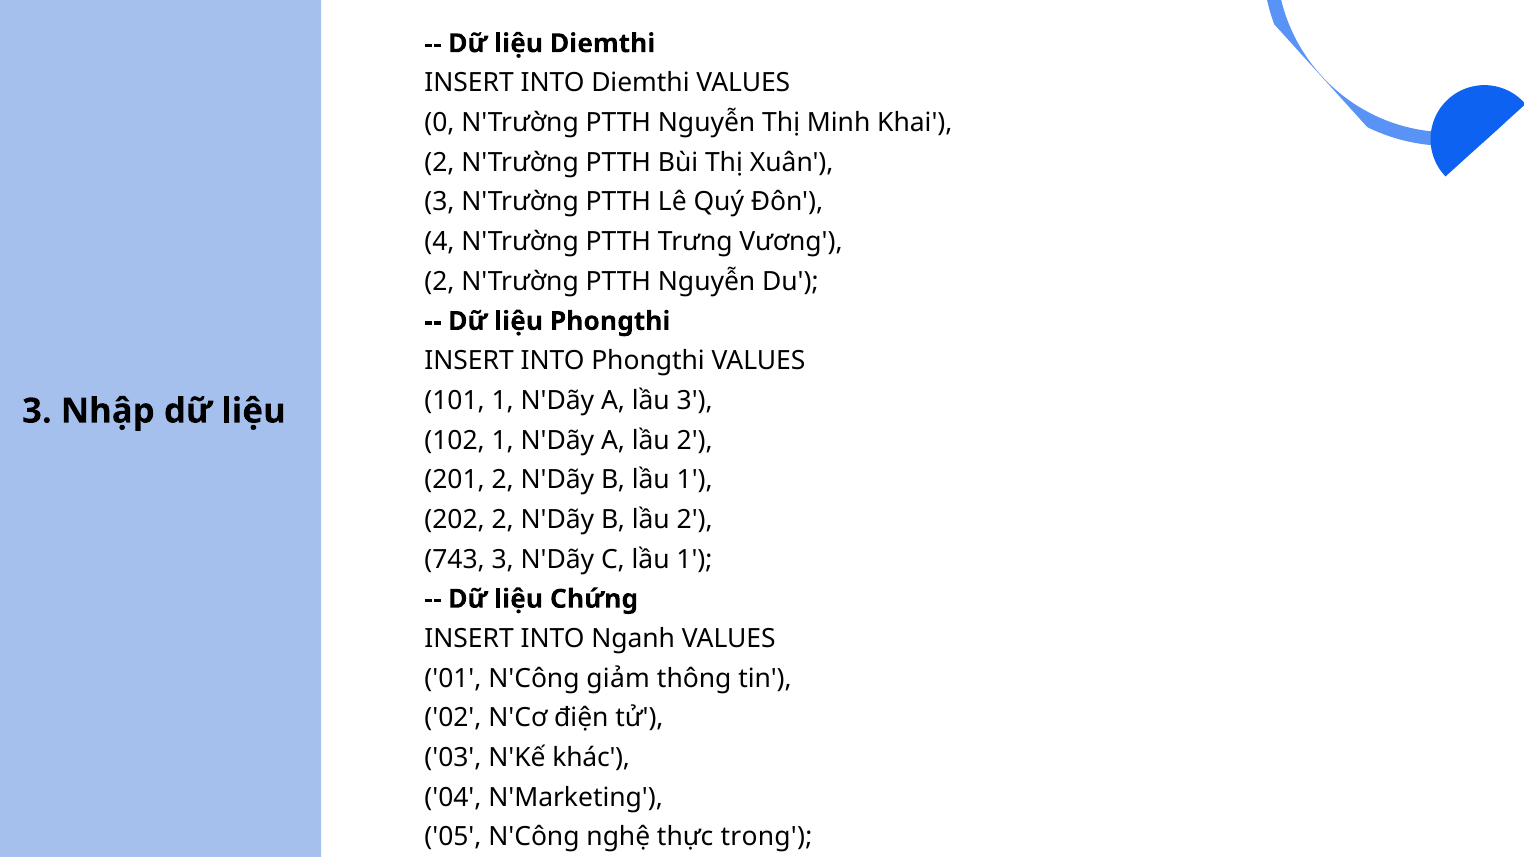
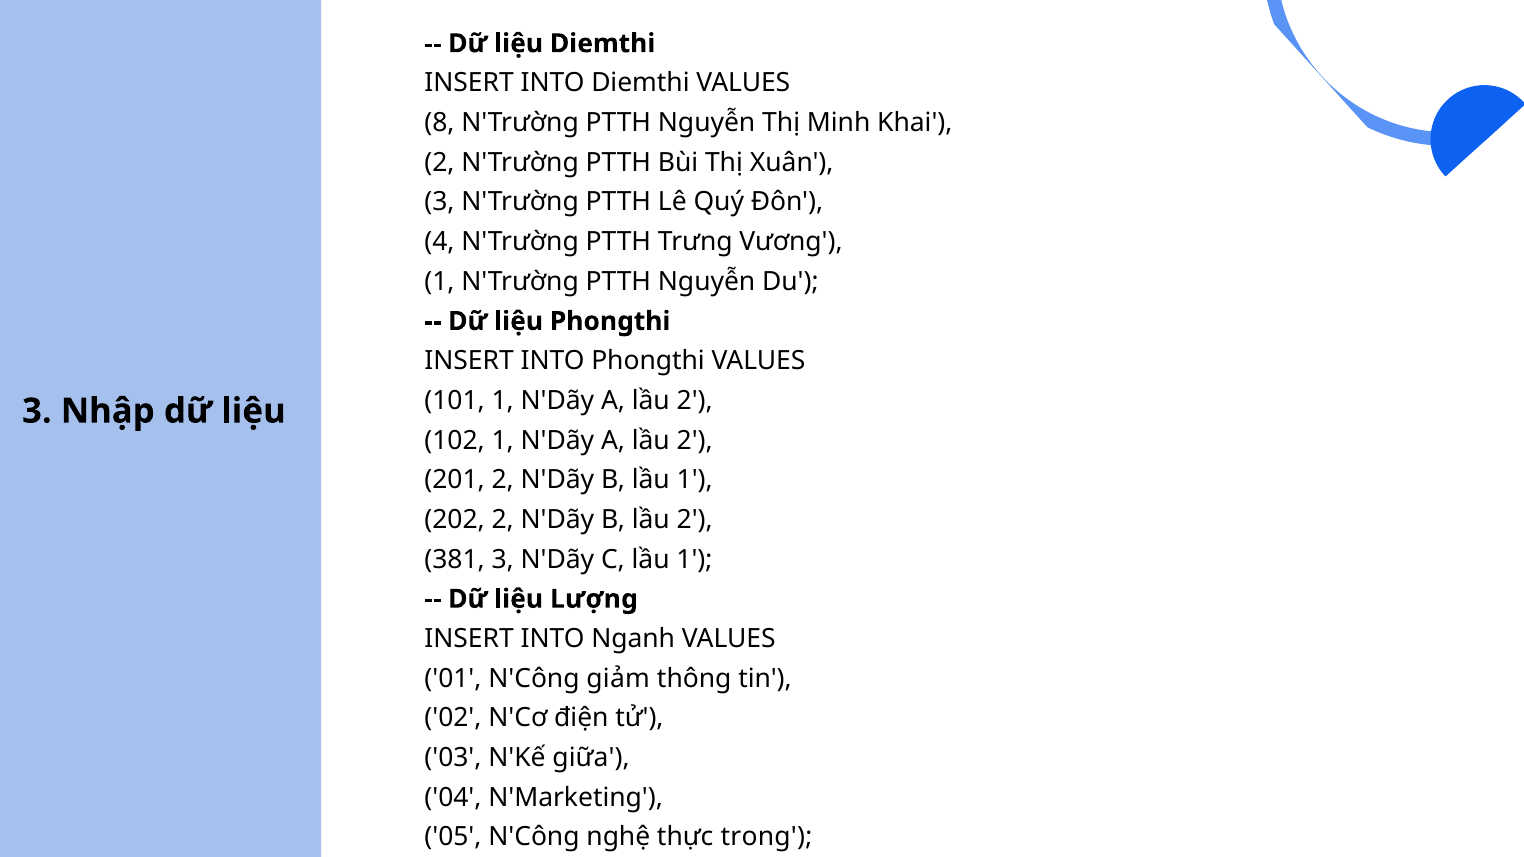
0: 0 -> 8 (439, 123)
2: 2 -> 1 (439, 282)
3: 3 -> 2 (695, 401)
743: 743 -> 381 (455, 559)
Chứng: Chứng -> Lượng (594, 599)
khác: khác -> giữa (591, 758)
